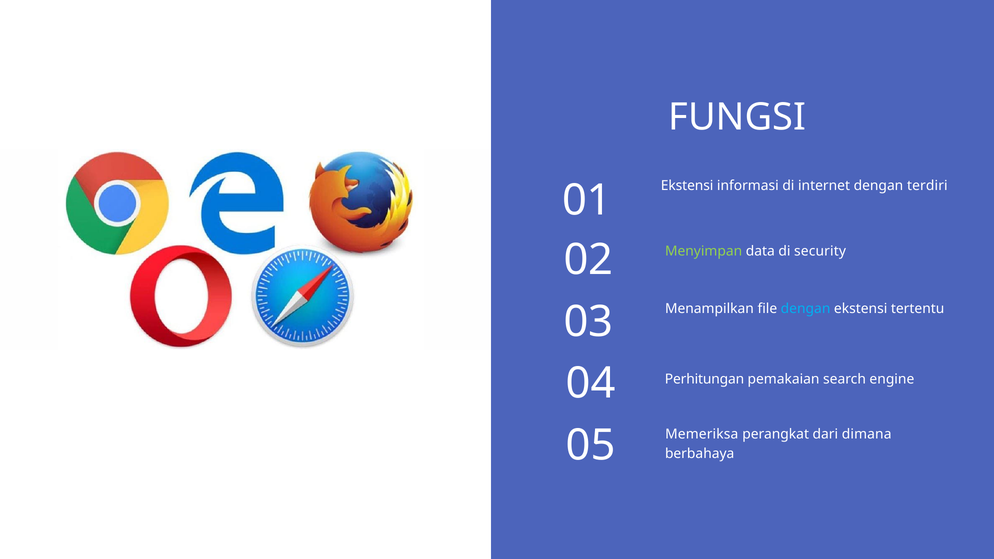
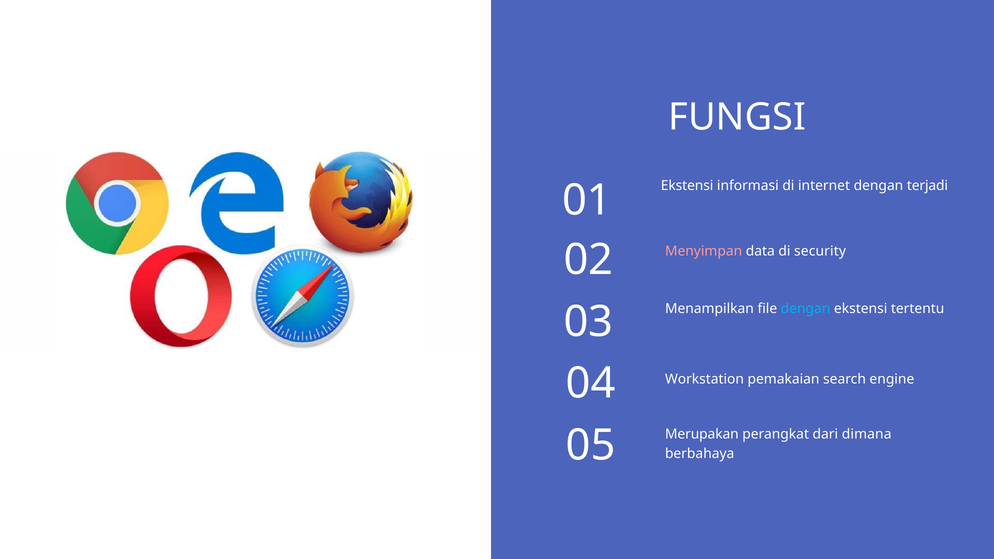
terdiri: terdiri -> terjadi (927, 186)
Menyimpan colour: light green -> pink (704, 251)
Perhitungan: Perhitungan -> Workstation (704, 379)
Memeriksa: Memeriksa -> Merupakan (702, 434)
